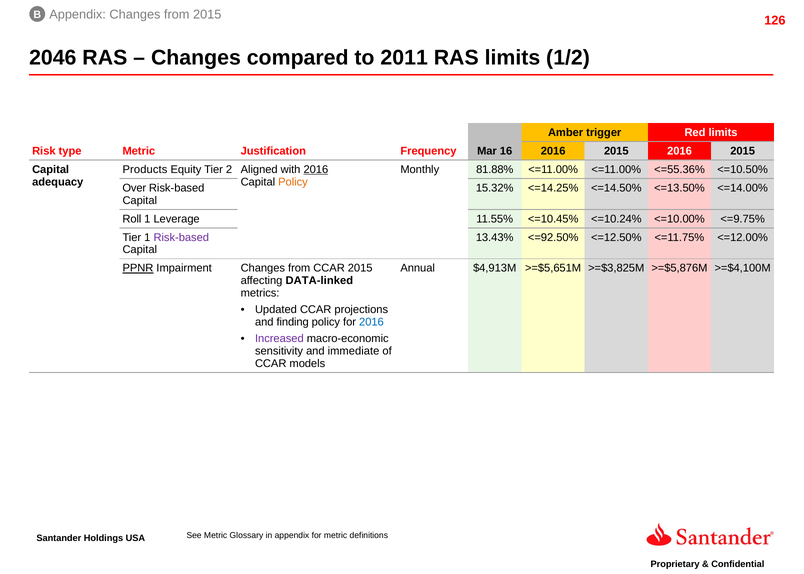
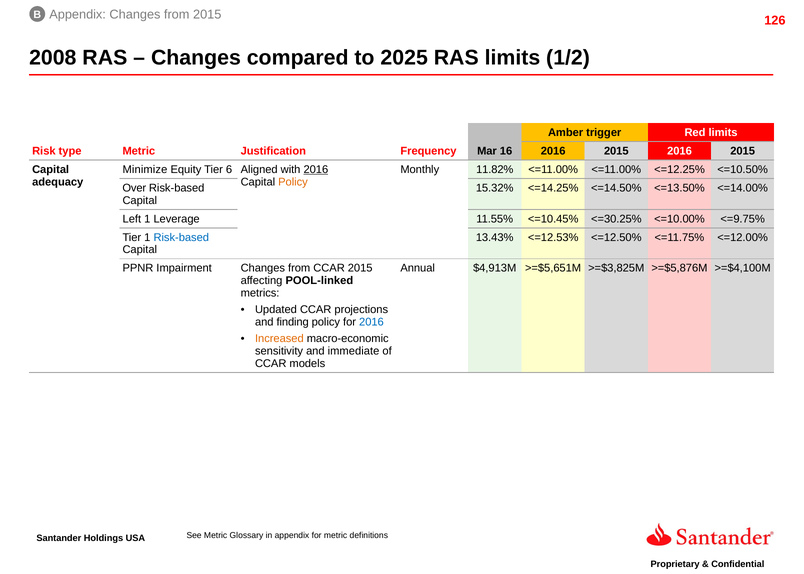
2046: 2046 -> 2008 (53, 58)
2011: 2011 -> 2025 (404, 58)
Products: Products -> Minimize (145, 170)
2: 2 -> 6 (229, 170)
81.88%: 81.88% -> 11.82% (495, 170)
<=55.36%: <=55.36% -> <=12.25% (680, 170)
Roll: Roll -> Left (132, 219)
<=10.24%: <=10.24% -> <=30.25% (616, 219)
Risk-based colour: purple -> blue (181, 237)
<=92.50%: <=92.50% -> <=12.53% (553, 237)
PPNR underline: present -> none (138, 268)
DATA-linked: DATA-linked -> POOL-linked (319, 281)
Increased colour: purple -> orange (279, 339)
